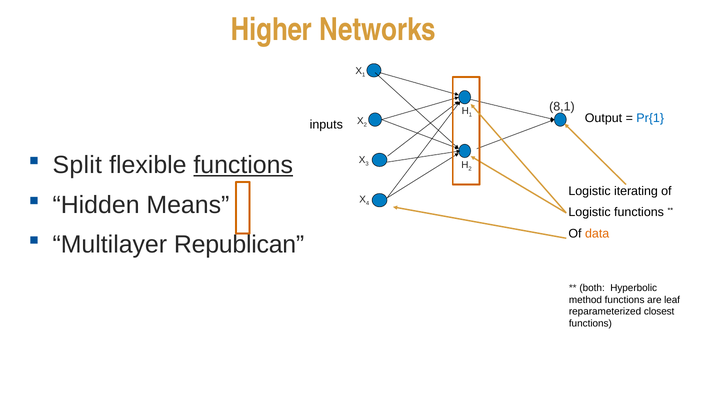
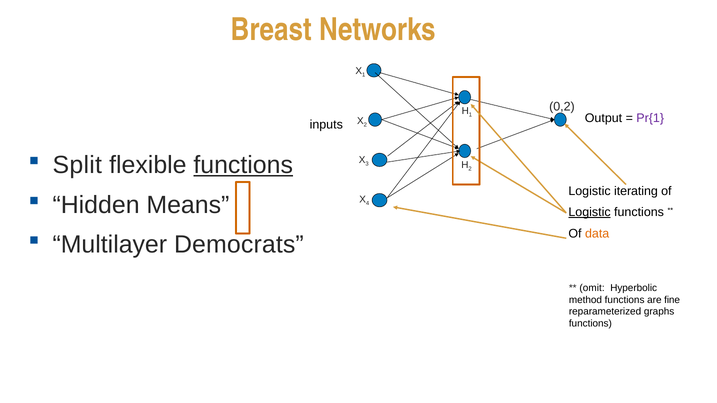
Higher: Higher -> Breast (271, 30)
8,1: 8,1 -> 0,2 (562, 107)
Pr{1 colour: blue -> purple (650, 118)
Logistic underline: none -> present (590, 212)
Republican: Republican -> Democrats (239, 245)
both: both -> omit (592, 288)
leaf: leaf -> fine (672, 300)
closest: closest -> graphs (659, 312)
